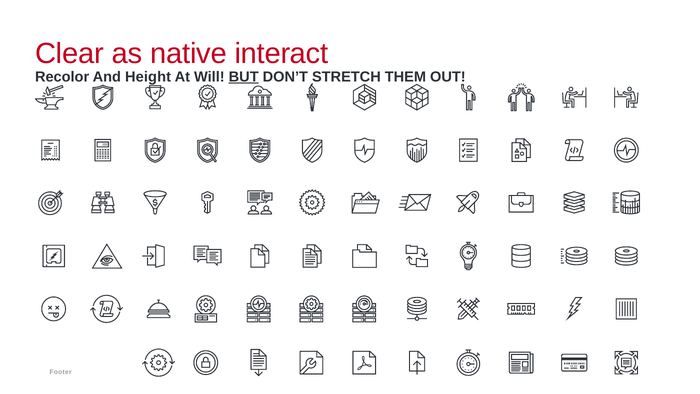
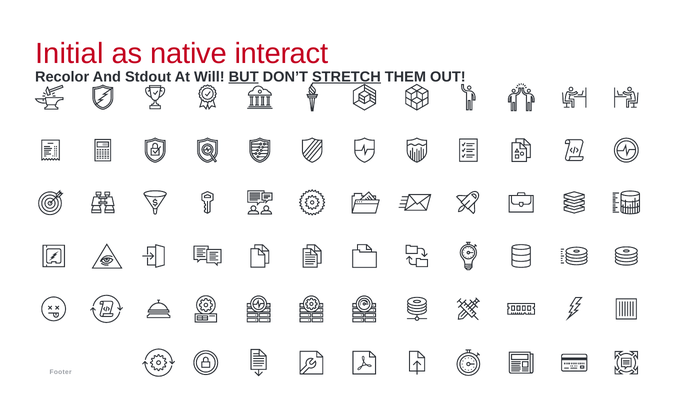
Clear: Clear -> Initial (69, 54)
Height: Height -> Stdout (148, 77)
STRETCH underline: none -> present (346, 77)
